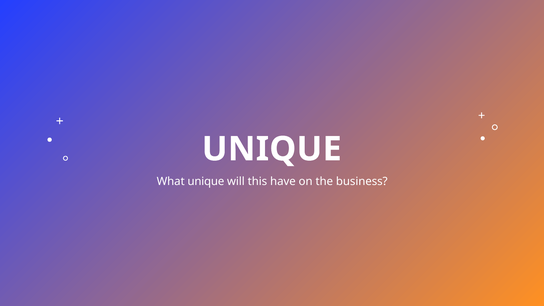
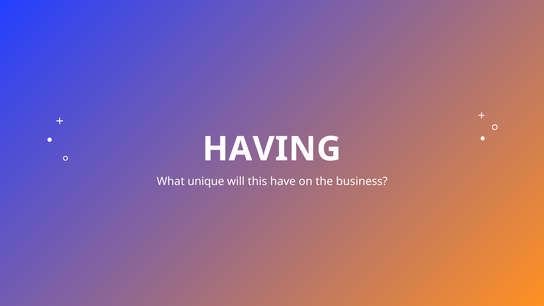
UNIQUE: UNIQUE -> HAVING (272, 149)
